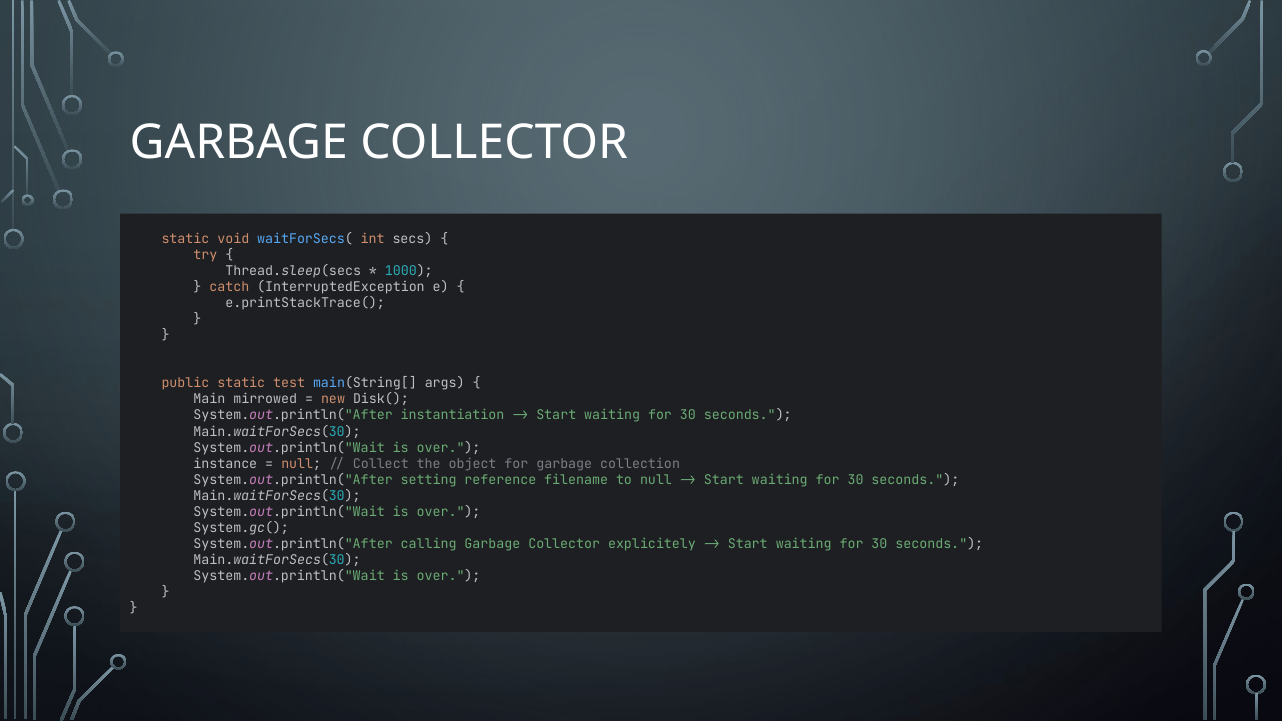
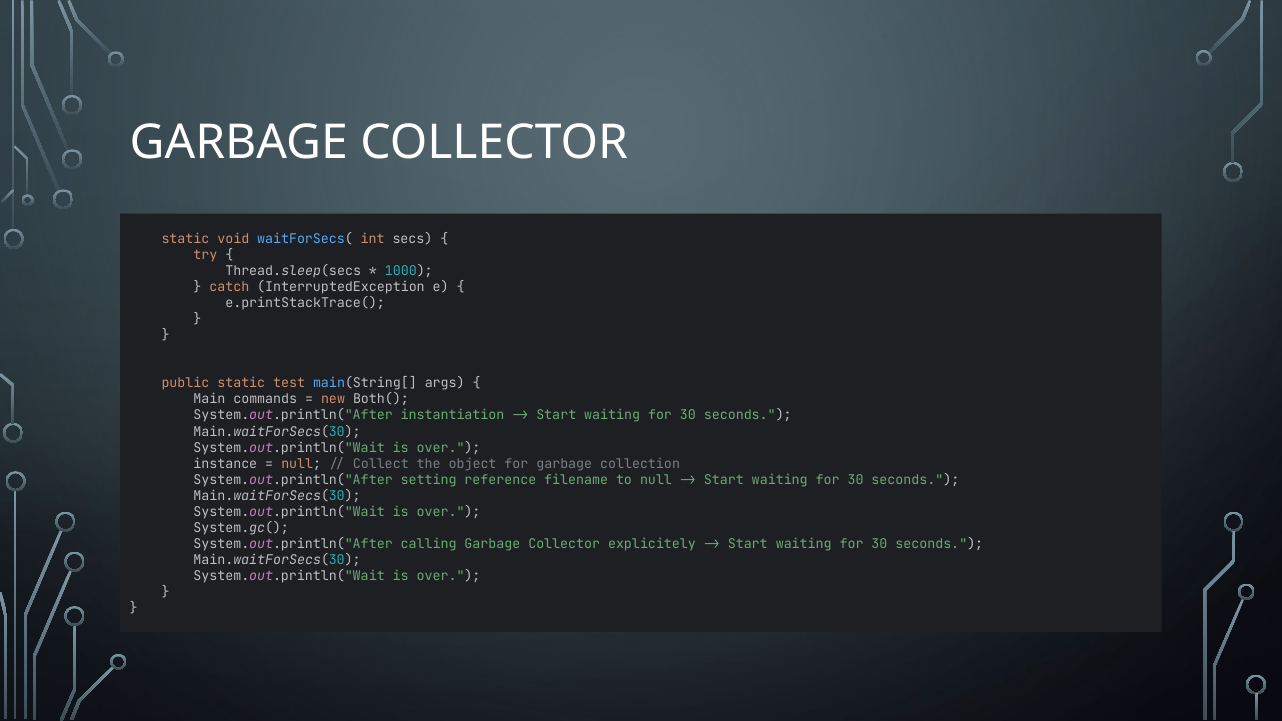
mirrowed: mirrowed -> commands (265, 400)
Disk(: Disk( -> Both( (381, 400)
